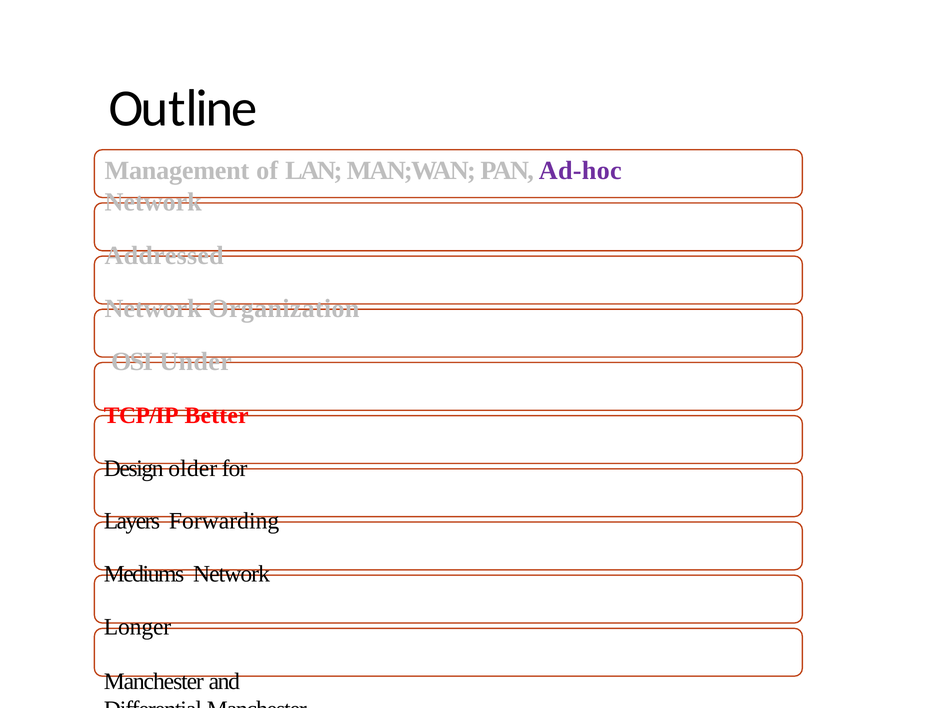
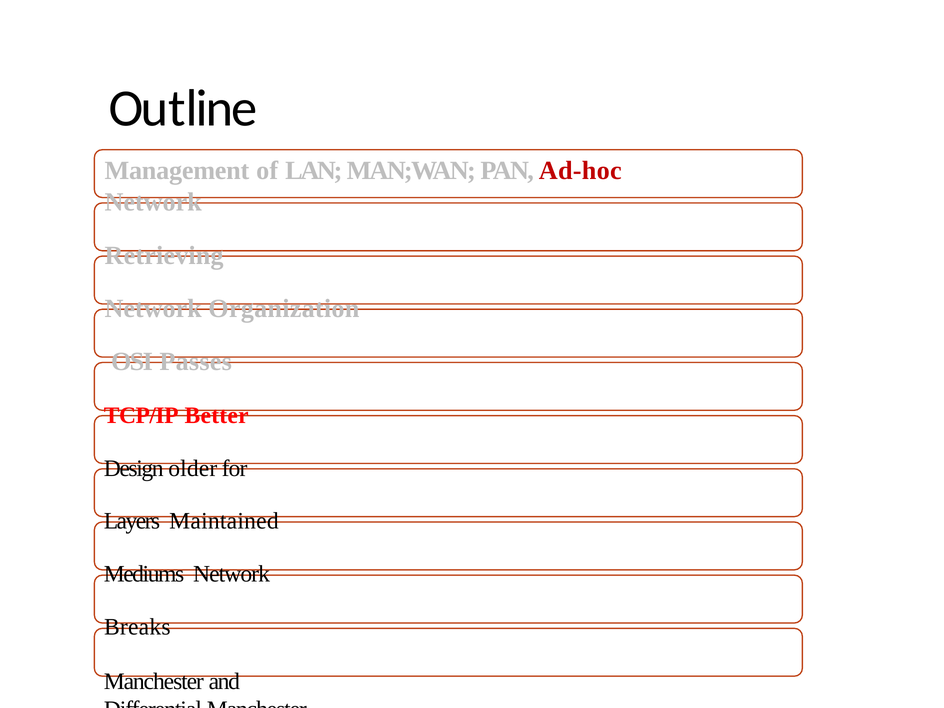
Ad-hoc colour: purple -> red (580, 171)
Addressed: Addressed -> Retrieving (164, 255)
Under: Under -> Passes (196, 362)
Forwarding: Forwarding -> Maintained (224, 521)
Longer: Longer -> Breaks (137, 627)
